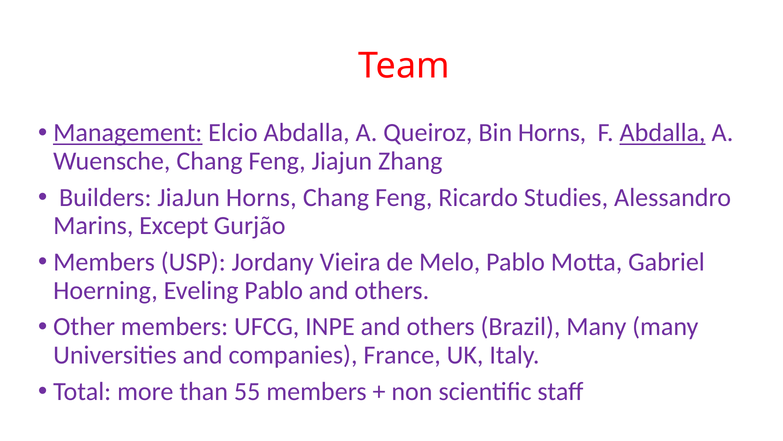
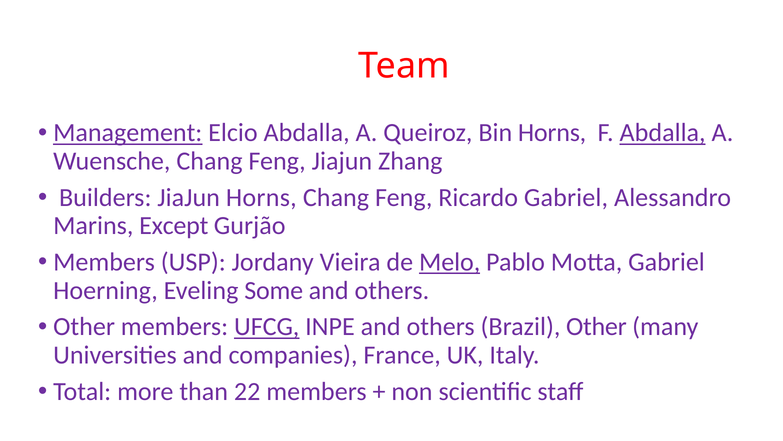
Ricardo Studies: Studies -> Gabriel (566, 197)
Melo underline: none -> present (450, 262)
Eveling Pablo: Pablo -> Some (274, 290)
UFCG underline: none -> present (267, 326)
Brazil Many: Many -> Other (596, 326)
55: 55 -> 22 (247, 391)
